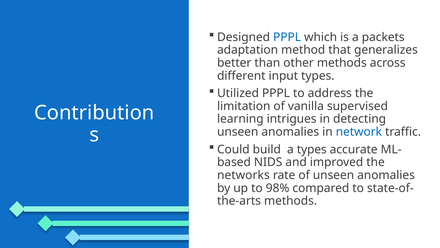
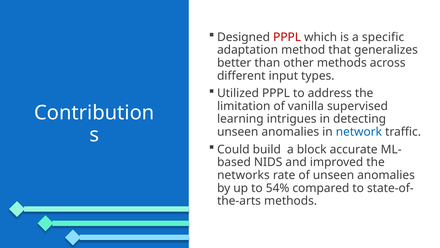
PPPL colour: blue -> red (287, 37)
packets: packets -> specific (383, 37)
a types: types -> block (312, 149)
98%: 98% -> 54% (278, 188)
